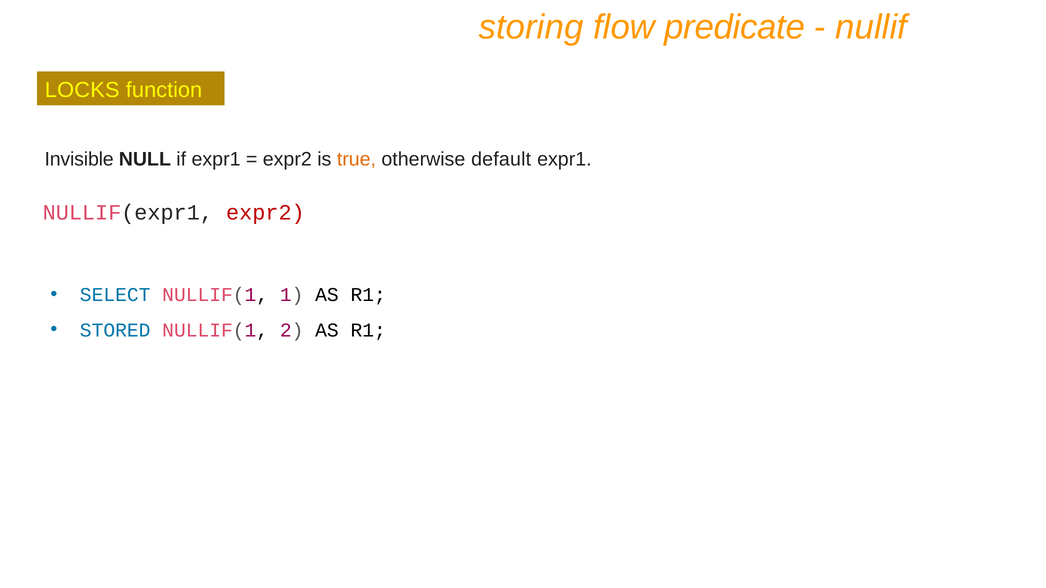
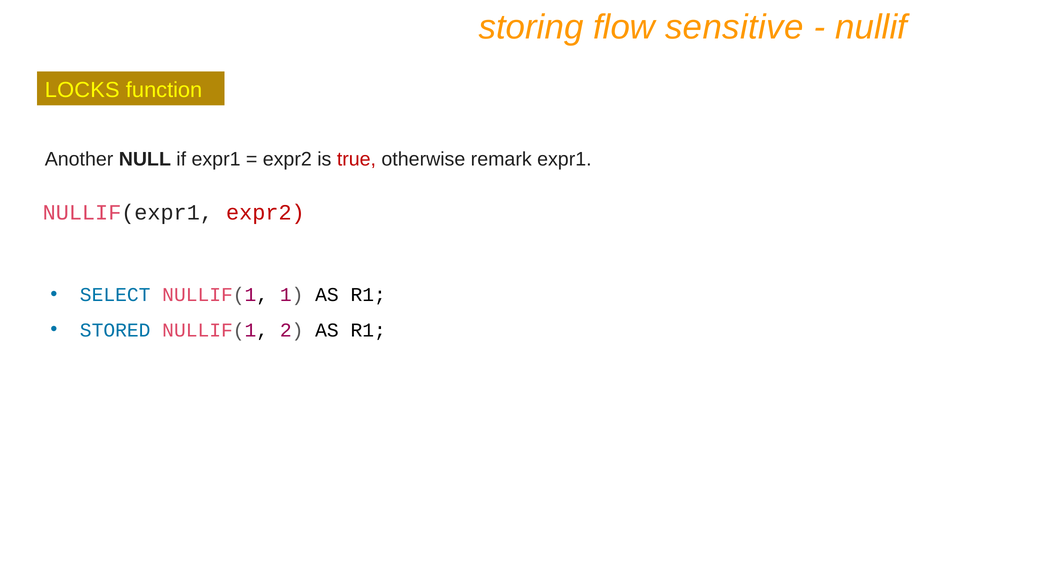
predicate: predicate -> sensitive (734, 27)
Invisible: Invisible -> Another (79, 159)
true colour: orange -> red (356, 159)
default: default -> remark (501, 159)
